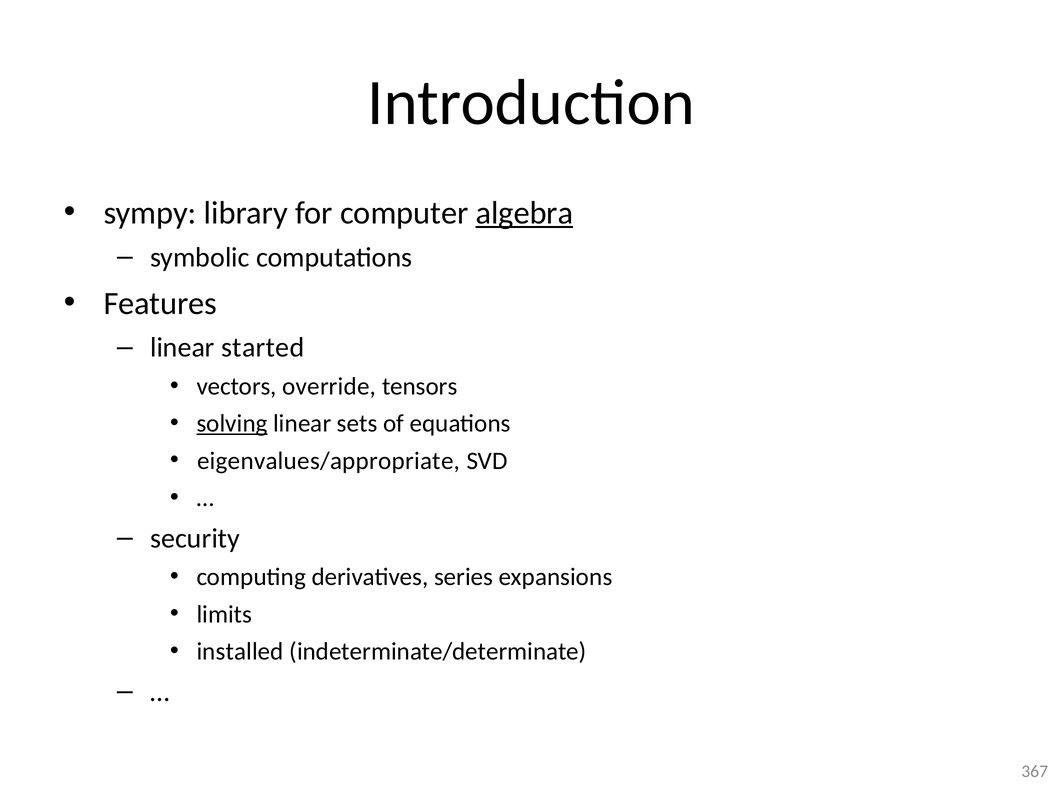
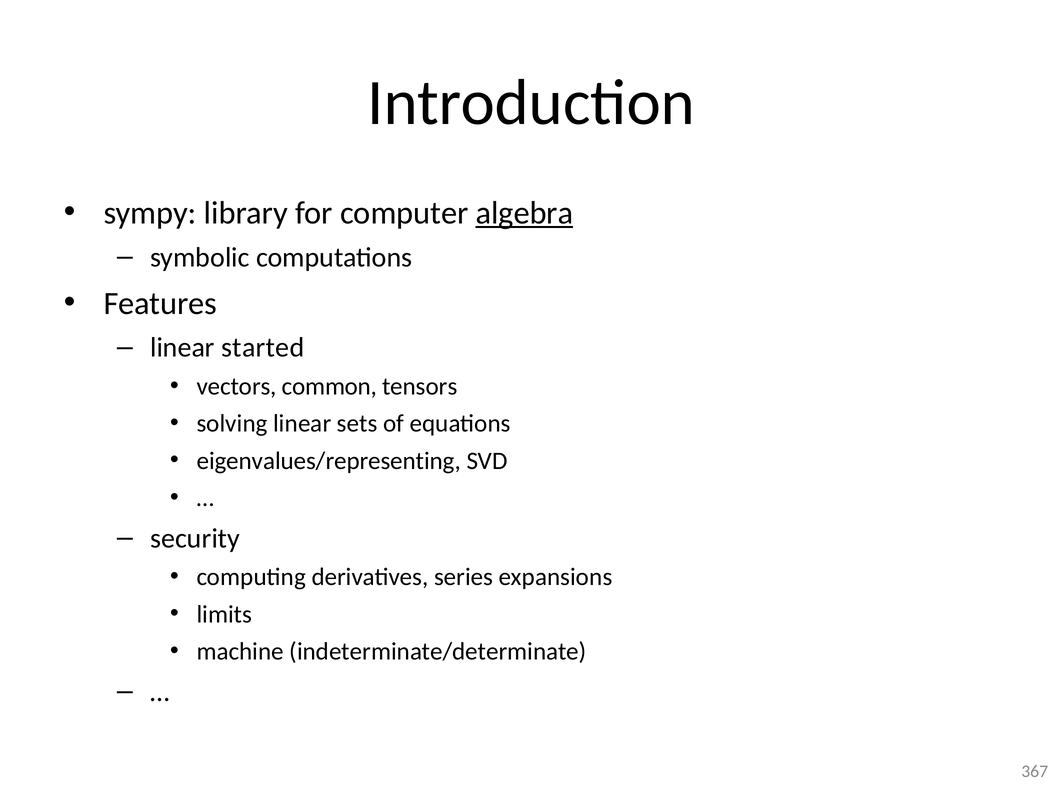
override: override -> common (330, 386)
solving underline: present -> none (232, 424)
eigenvalues/appropriate: eigenvalues/appropriate -> eigenvalues/representing (329, 461)
installed: installed -> machine (240, 652)
